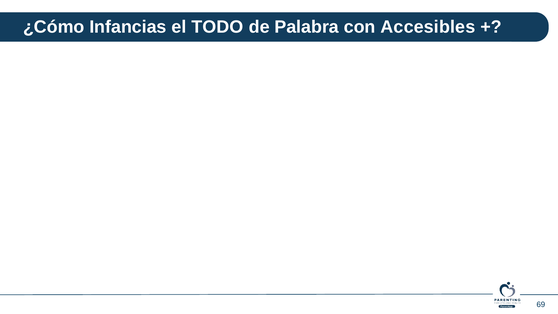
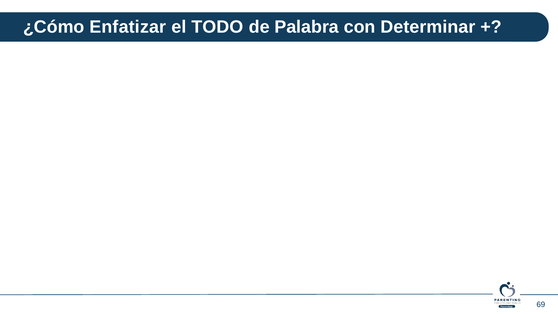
Infancias: Infancias -> Enfatizar (128, 27)
Accesibles: Accesibles -> Determinar (428, 27)
